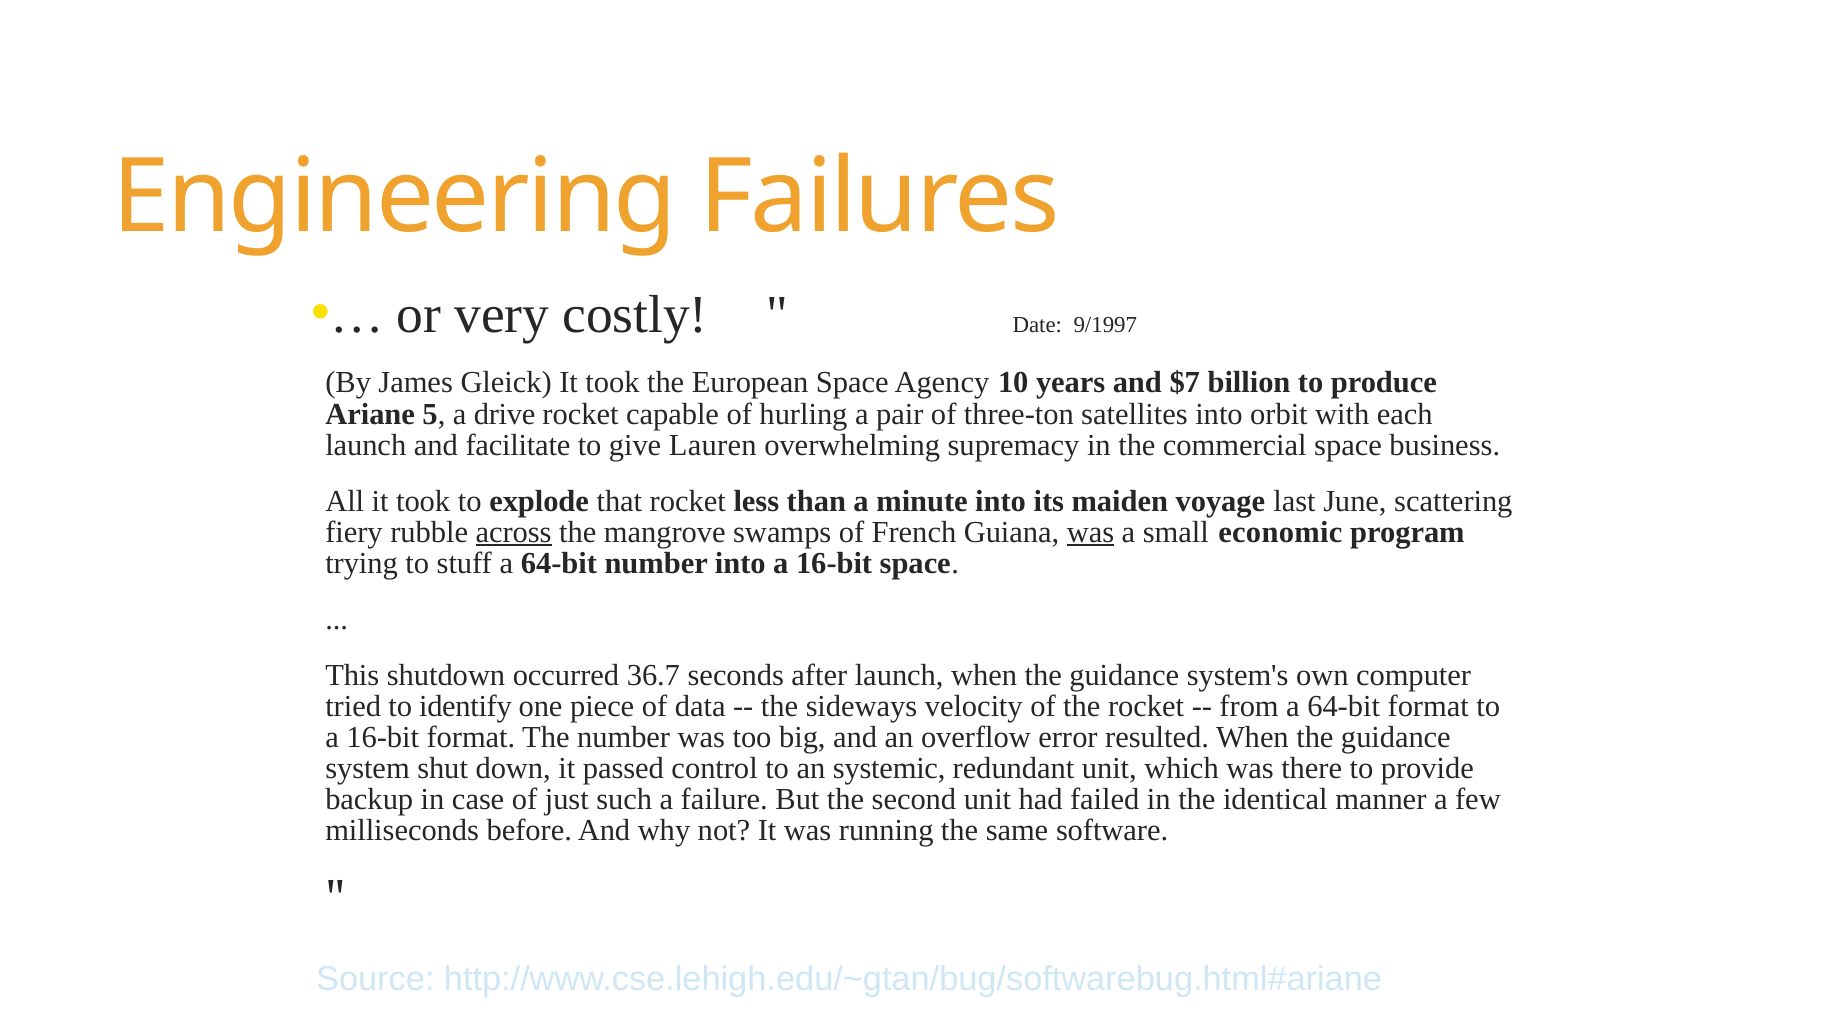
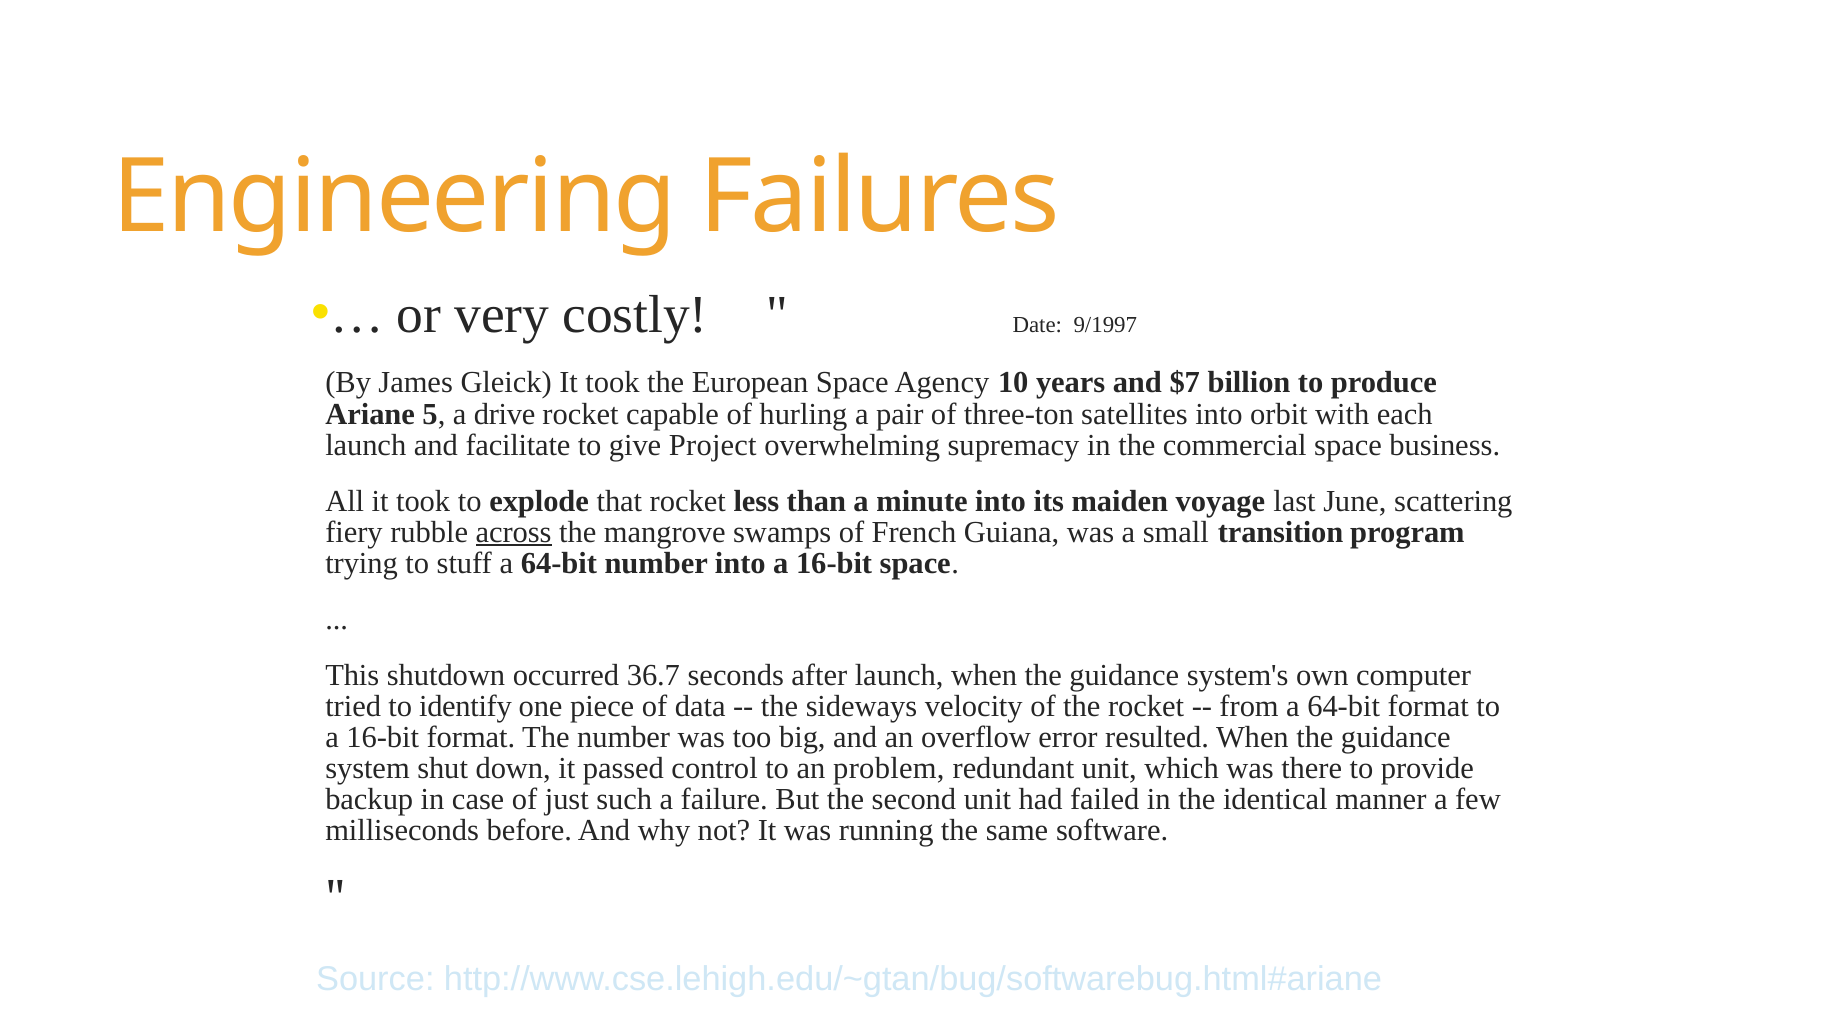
Lauren: Lauren -> Project (713, 445)
was underline: present -> none (1090, 532)
economic: economic -> transition (1281, 532)
systemic: systemic -> problem (889, 769)
